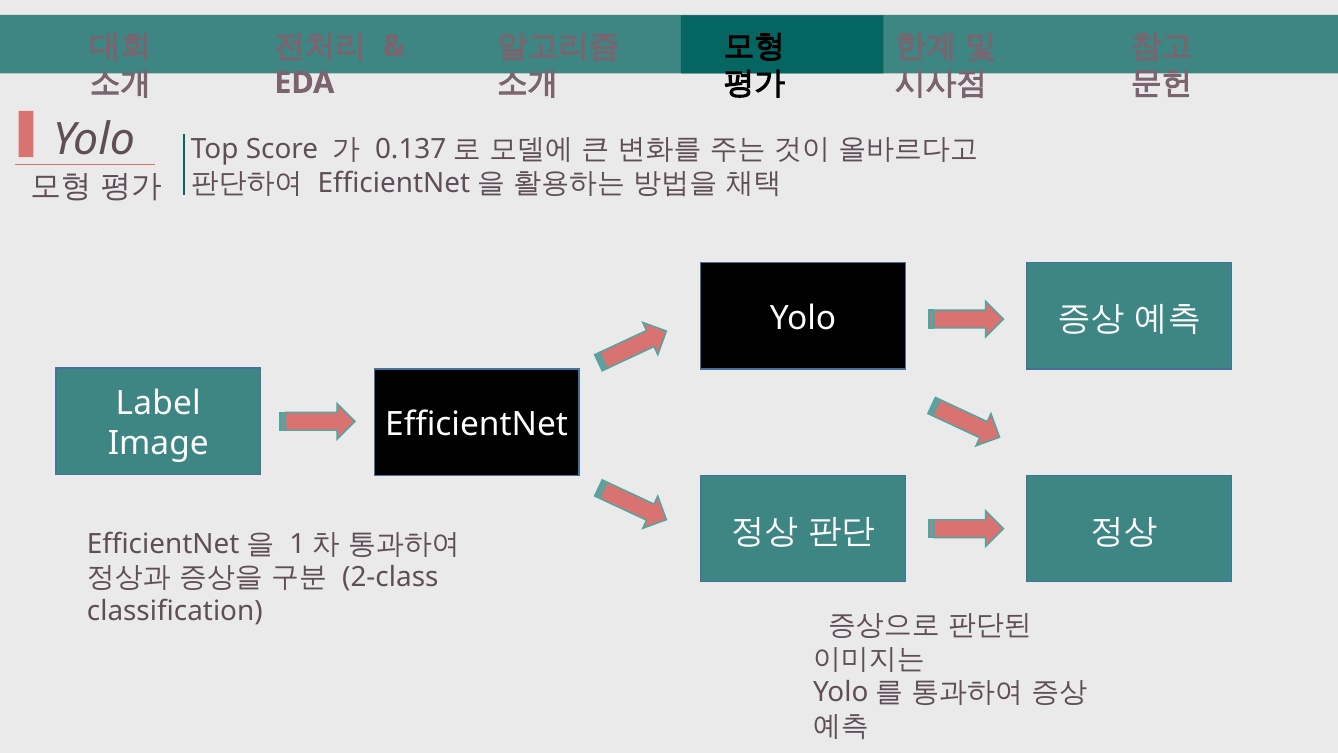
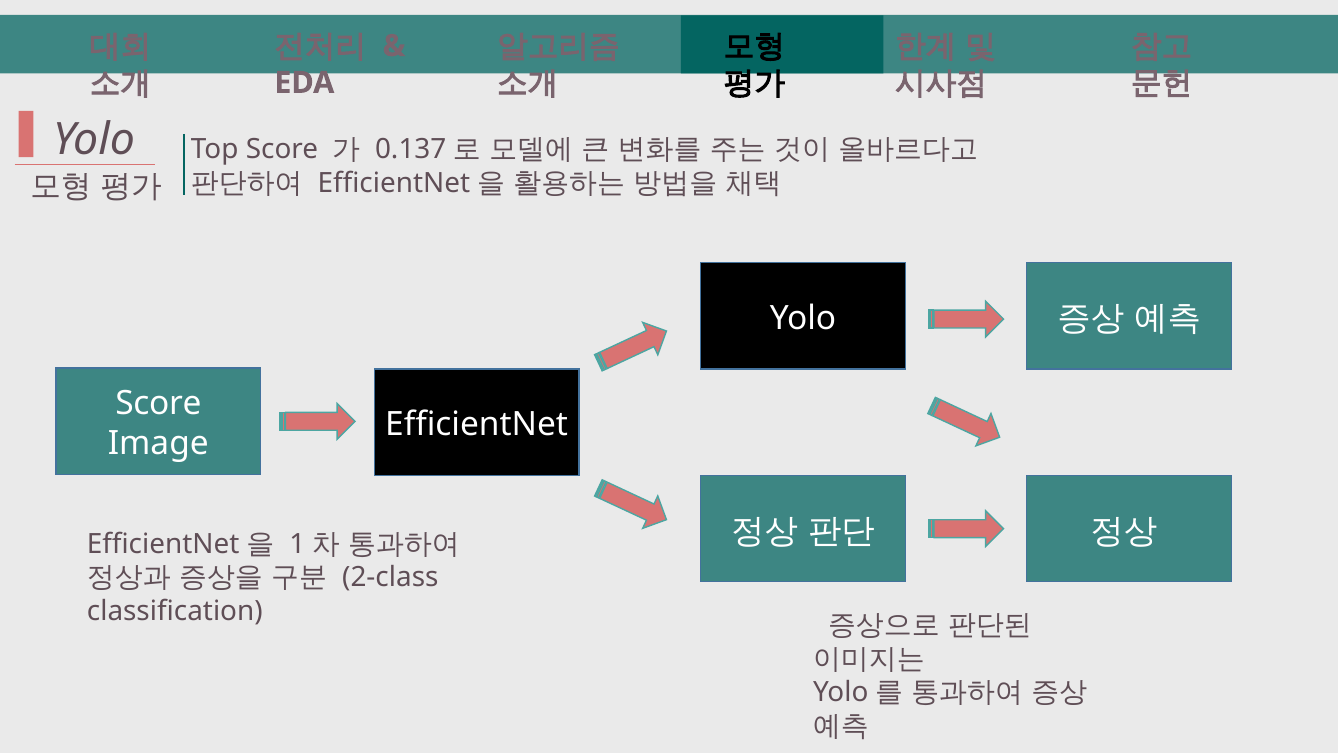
Label: Label -> Score (158, 403)
